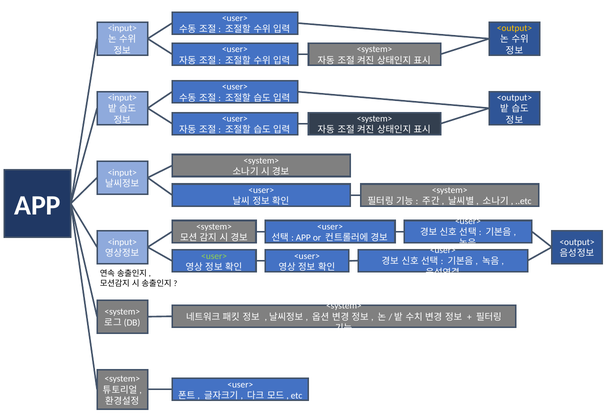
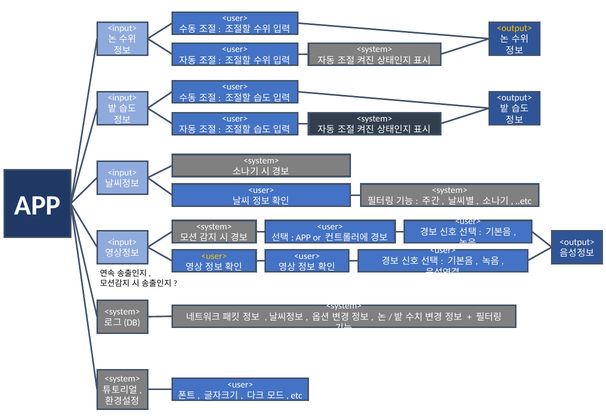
<user> colour: light green -> yellow (214, 256)
